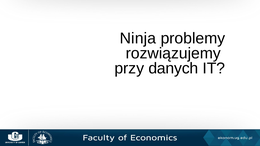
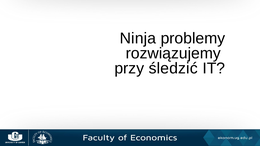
danych: danych -> śledzić (173, 69)
